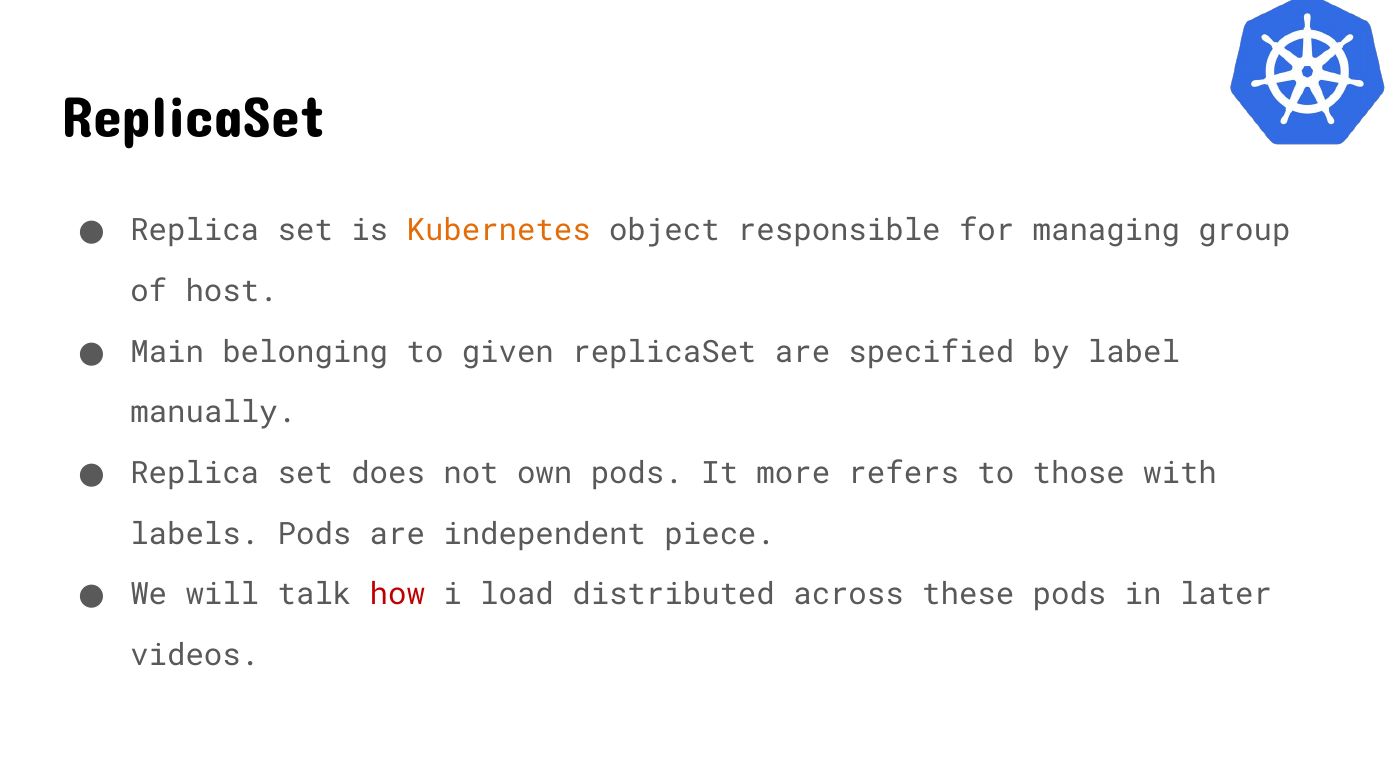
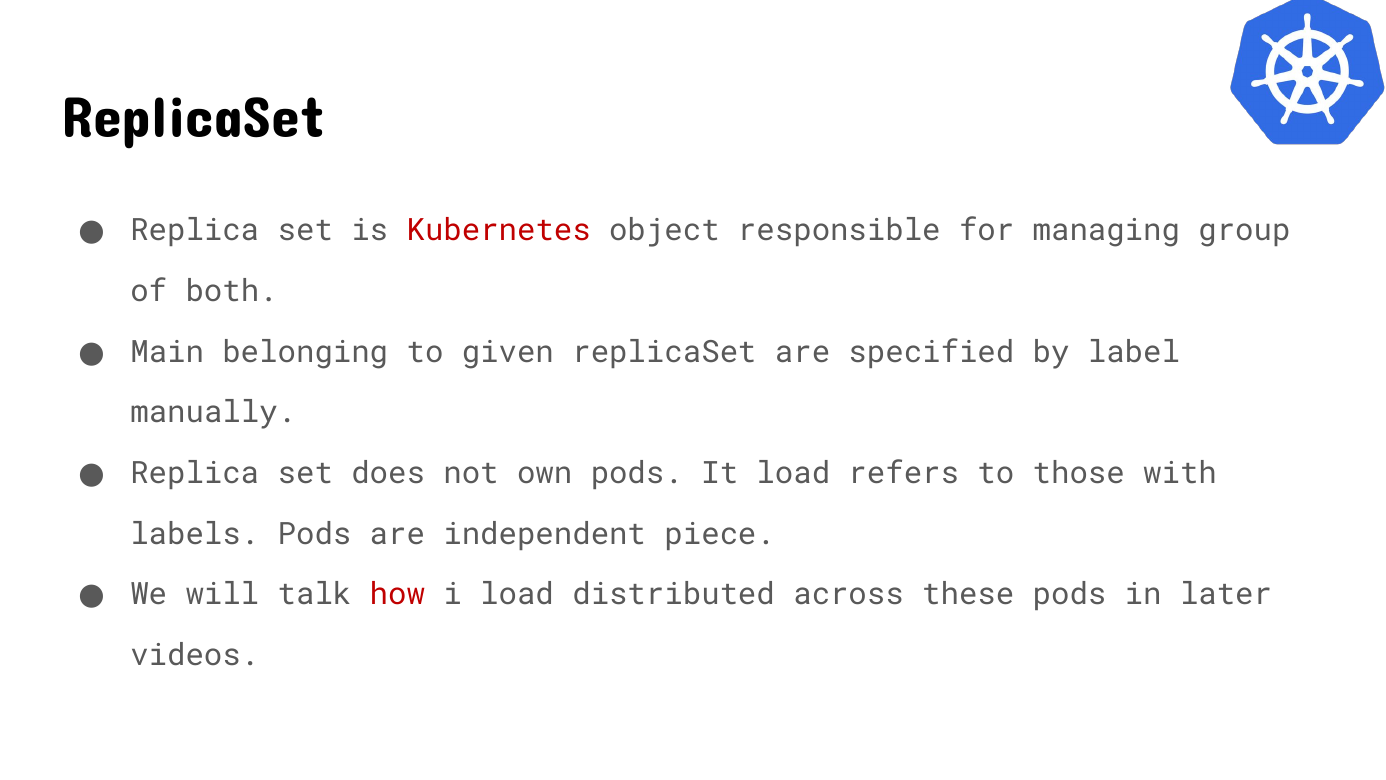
Kubernetes colour: orange -> red (499, 231)
host: host -> both (232, 291)
It more: more -> load (793, 473)
